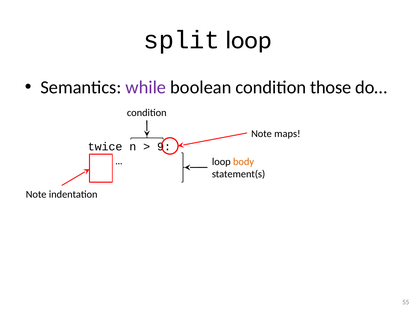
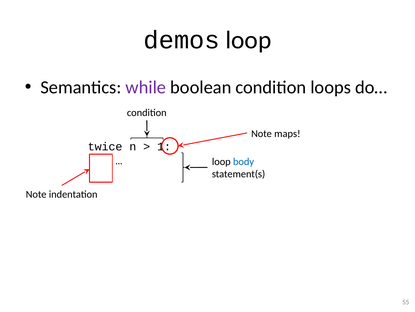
split: split -> demos (182, 40)
those: those -> loops (331, 87)
9: 9 -> 1 (164, 146)
body colour: orange -> blue (244, 161)
